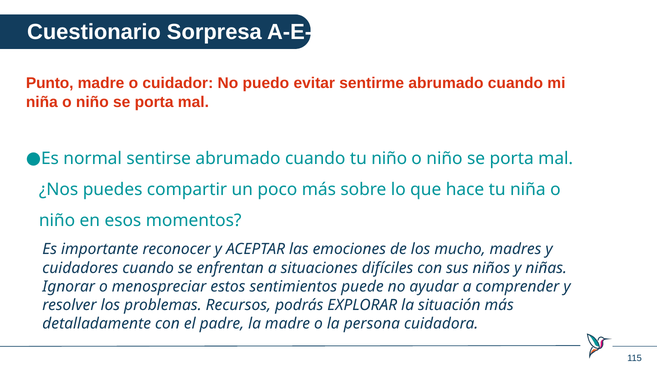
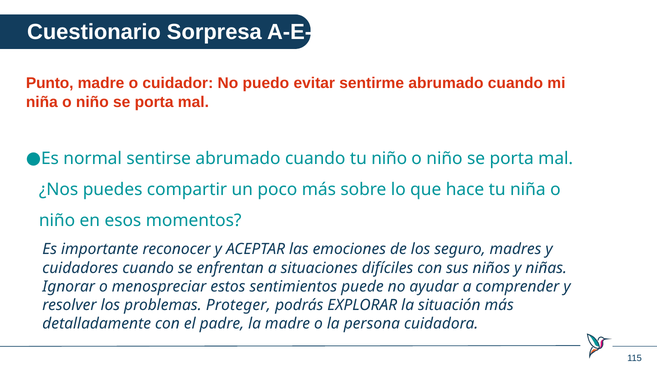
mucho: mucho -> seguro (460, 250)
Recursos: Recursos -> Proteger (238, 306)
